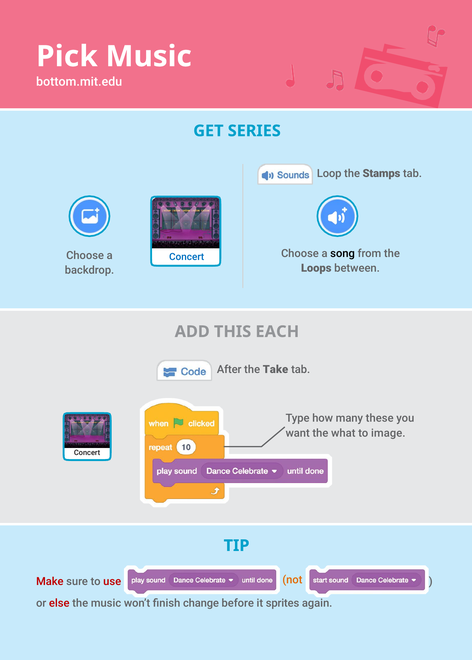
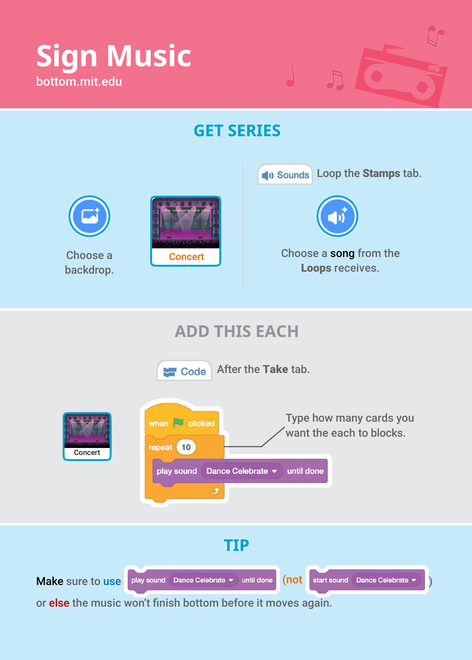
Pick: Pick -> Sign (67, 57)
Concert colour: blue -> orange (187, 257)
between: between -> receives (357, 269)
these: these -> cards (380, 419)
the what: what -> each (343, 434)
image: image -> blocks (388, 434)
Make colour: red -> black (50, 582)
use colour: red -> blue (112, 582)
change: change -> bottom (201, 604)
sprites: sprites -> moves (282, 604)
